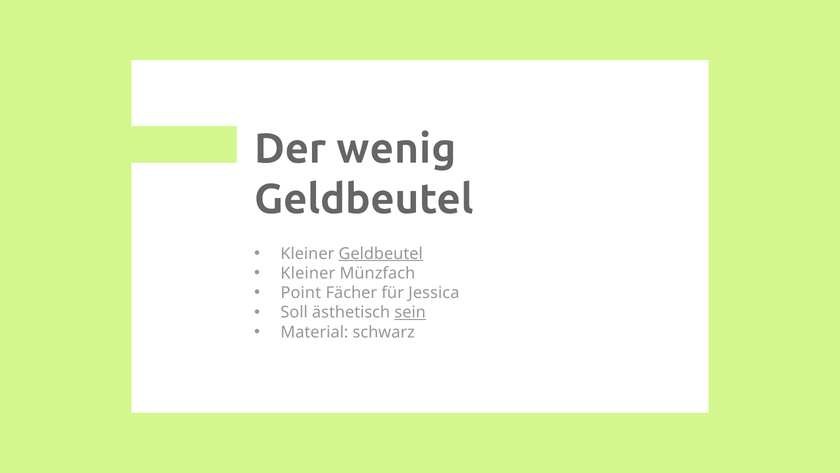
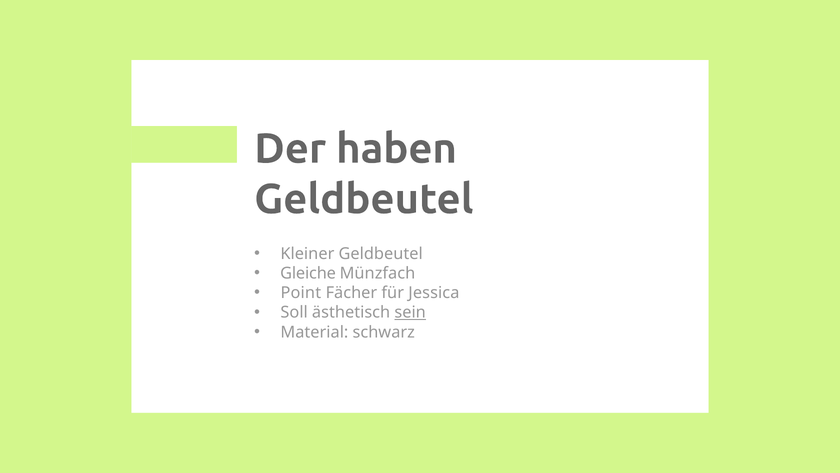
wenig: wenig -> haben (397, 149)
Geldbeutel underline: present -> none (381, 253)
Kleiner: Kleiner -> Gleiche (308, 273)
